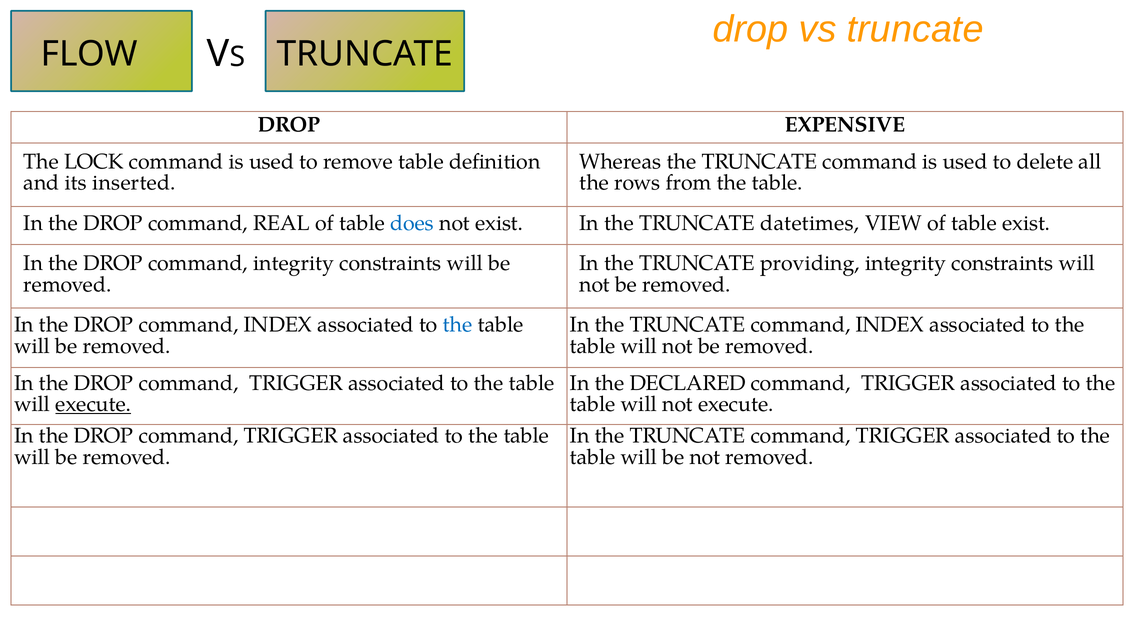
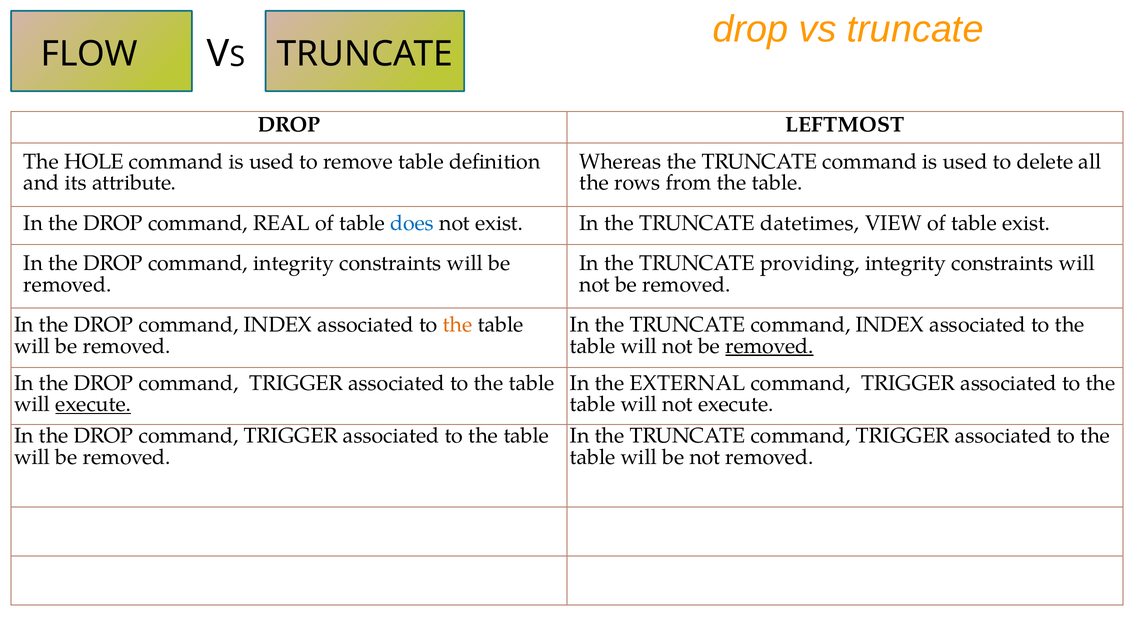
EXPENSIVE: EXPENSIVE -> LEFTMOST (845, 125)
LOCK: LOCK -> HOLE (94, 162)
inserted: inserted -> attribute (134, 183)
the colour: blue -> orange (458, 325)
removed underline: none -> present (769, 346)
DECLARED: DECLARED -> EXTERNAL (688, 383)
